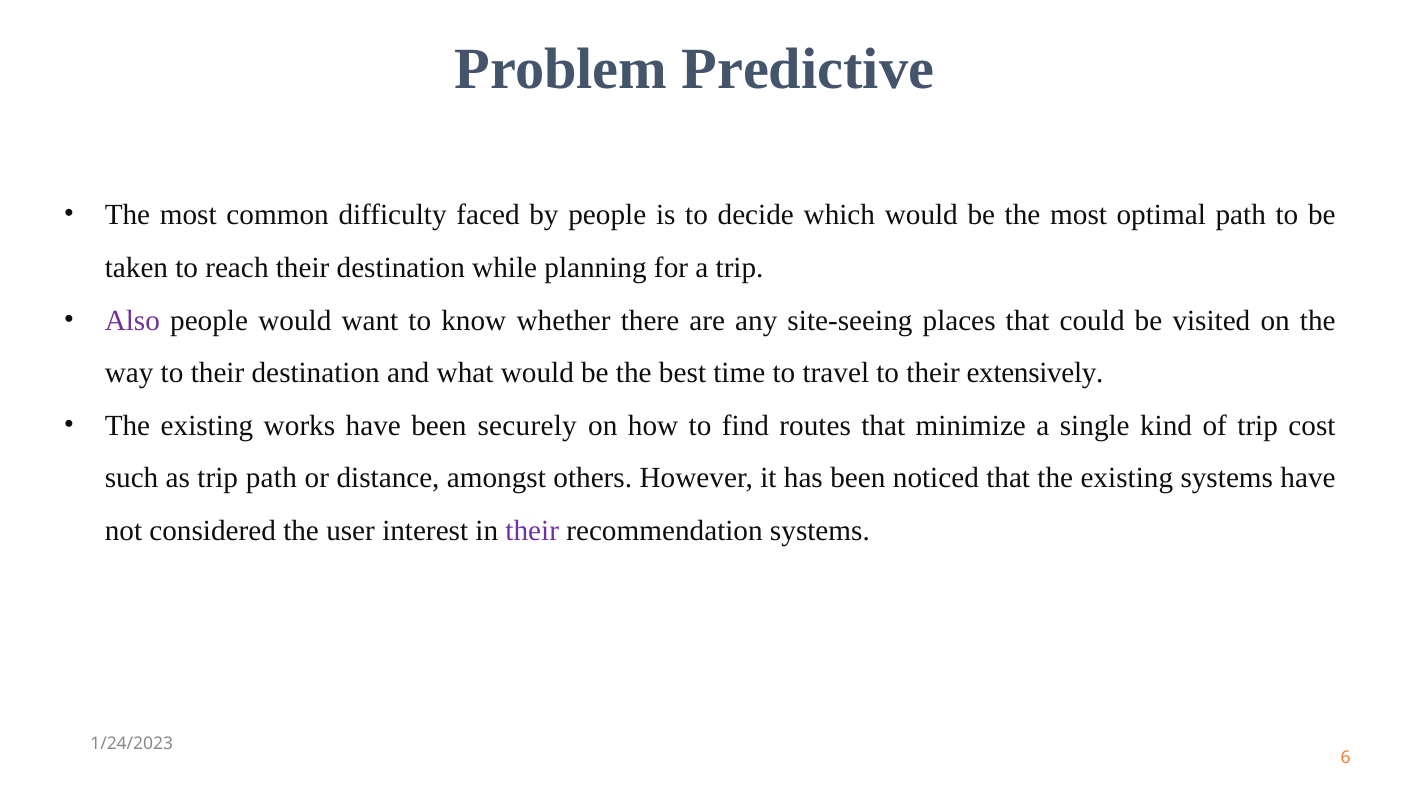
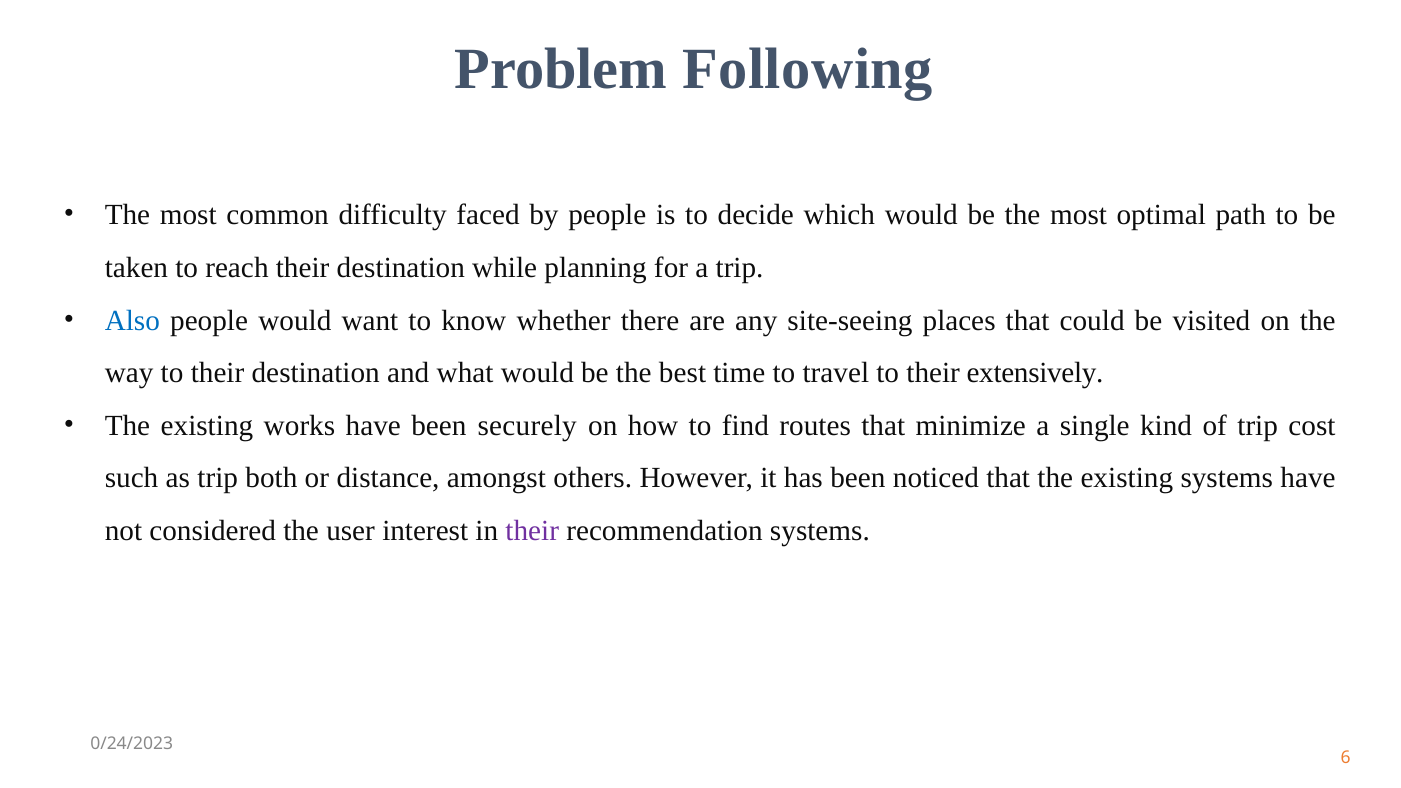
Predictive: Predictive -> Following (808, 69)
Also colour: purple -> blue (132, 320)
trip path: path -> both (271, 478)
1/24/2023: 1/24/2023 -> 0/24/2023 (132, 744)
